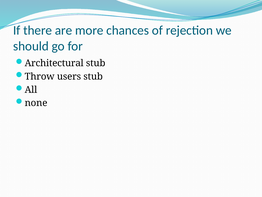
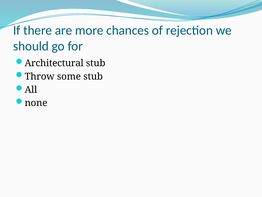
users: users -> some (69, 76)
